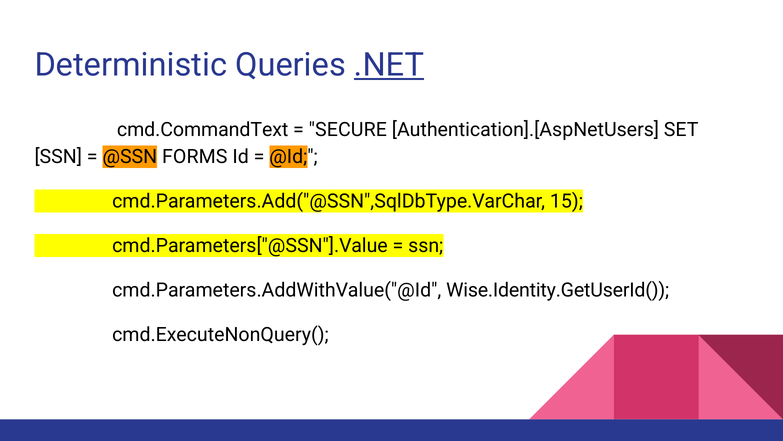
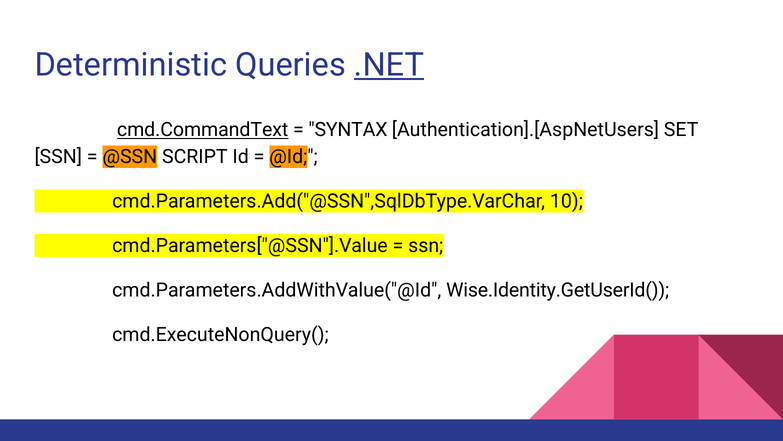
cmd.CommandText underline: none -> present (203, 130)
SECURE: SECURE -> SYNTAX (348, 130)
FORMS: FORMS -> SCRIPT (195, 157)
15: 15 -> 10 (566, 201)
